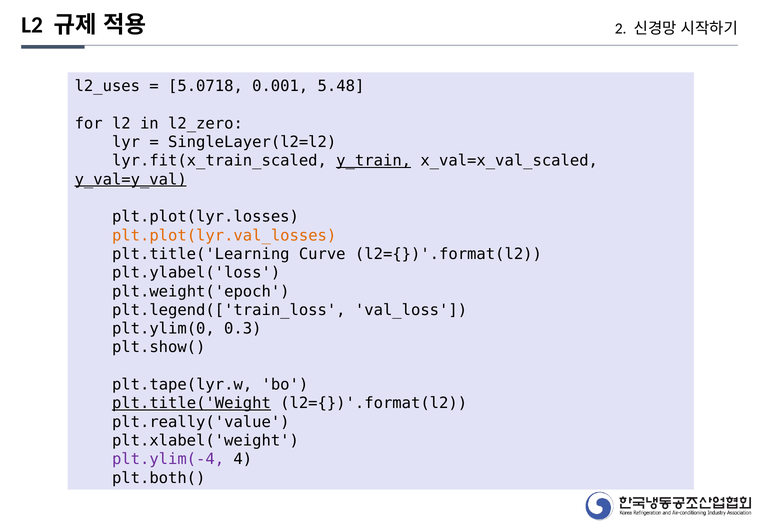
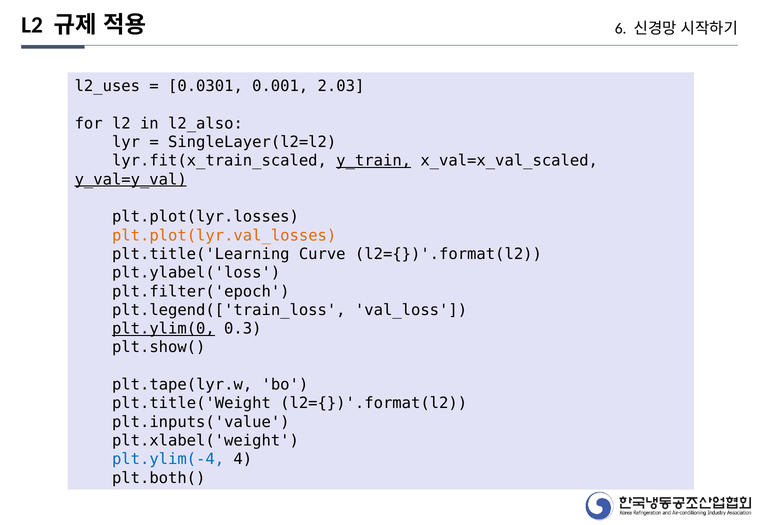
2: 2 -> 6 (621, 29)
5.0718: 5.0718 -> 0.0301 (205, 86)
5.48: 5.48 -> 2.03 (341, 86)
l2_zero: l2_zero -> l2_also (205, 124)
plt.weight('epoch: plt.weight('epoch -> plt.filter('epoch (201, 292)
plt.ylim(0 underline: none -> present (163, 329)
plt.title('Weight underline: present -> none (191, 404)
plt.really('value: plt.really('value -> plt.inputs('value (201, 422)
plt.ylim(-4 colour: purple -> blue (168, 460)
